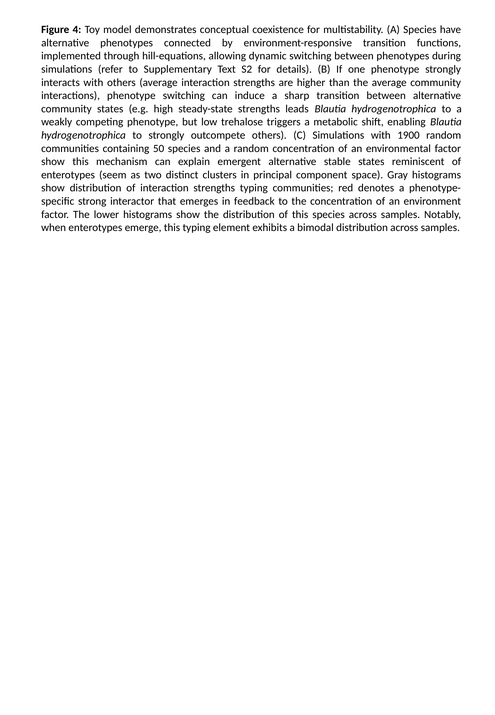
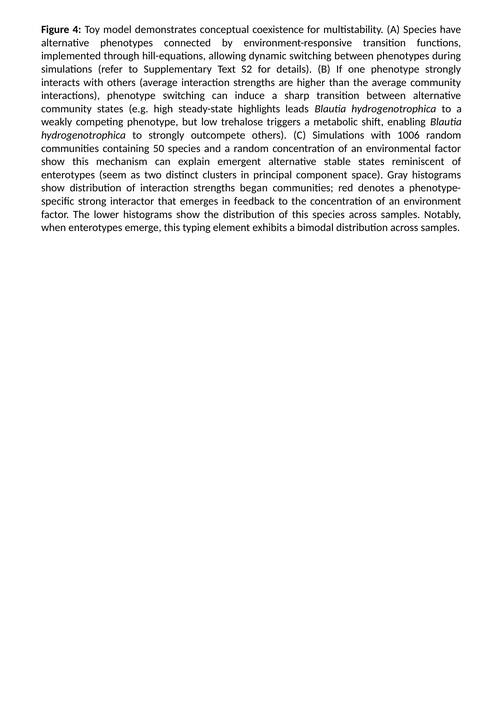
steady-state strengths: strengths -> highlights (259, 109)
1900: 1900 -> 1006 (409, 135)
strengths typing: typing -> began (254, 188)
